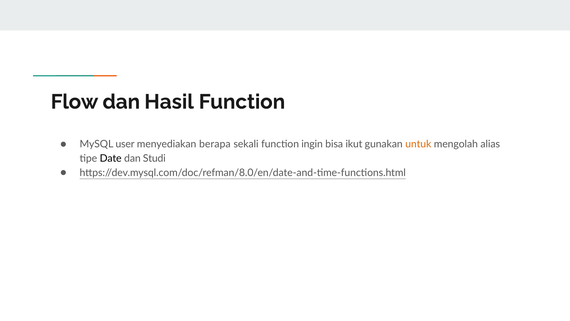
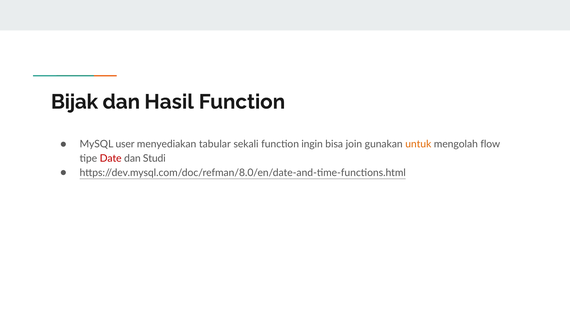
Flow: Flow -> Bijak (74, 102)
berapa: berapa -> tabular (215, 144)
ikut: ikut -> join (354, 144)
alias: alias -> flow (490, 144)
Date colour: black -> red (111, 158)
